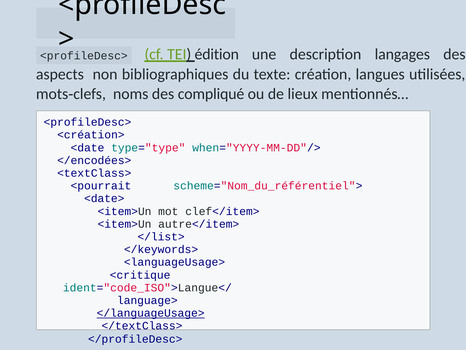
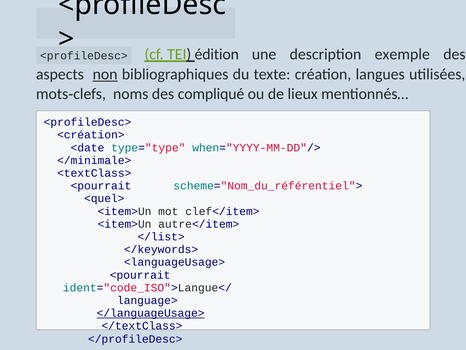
langages: langages -> exemple (402, 54)
non underline: none -> present (105, 74)
</encodées>: </encodées> -> </minimale> (94, 160)
<date>: <date> -> <quel> (104, 198)
<critique: <critique -> <pourrait (140, 275)
